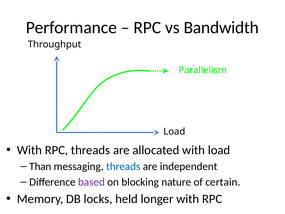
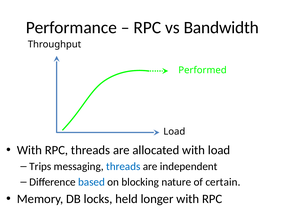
Parallelism: Parallelism -> Performed (202, 70)
Than: Than -> Trips (40, 166)
based colour: purple -> blue (91, 182)
